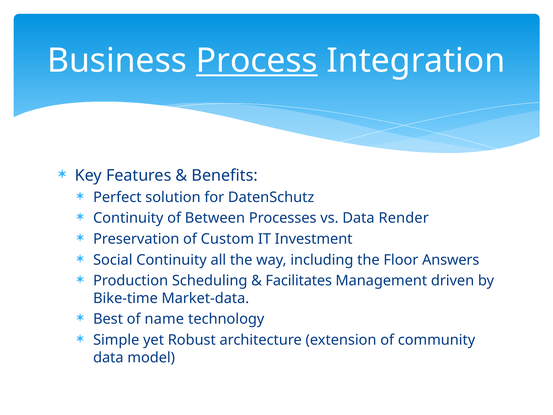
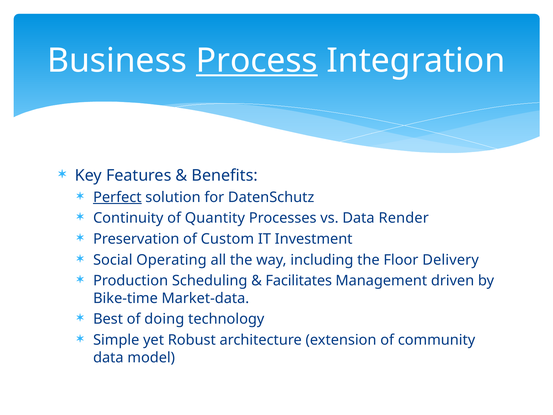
Perfect underline: none -> present (117, 197)
Between: Between -> Quantity (215, 218)
Social Continuity: Continuity -> Operating (171, 260)
Answers: Answers -> Delivery (451, 260)
name: name -> doing (164, 319)
